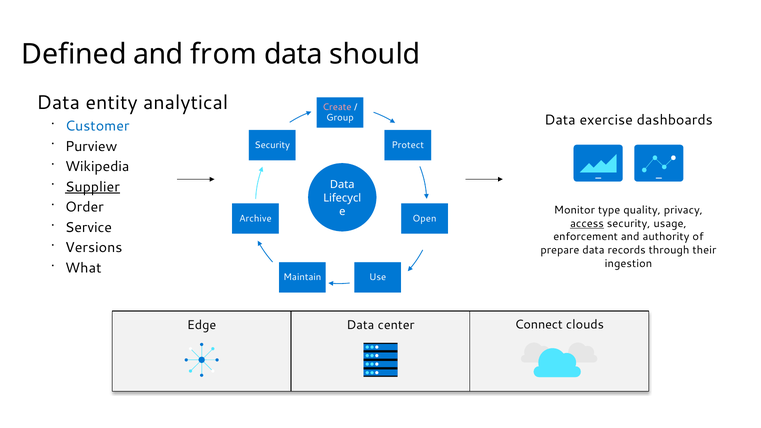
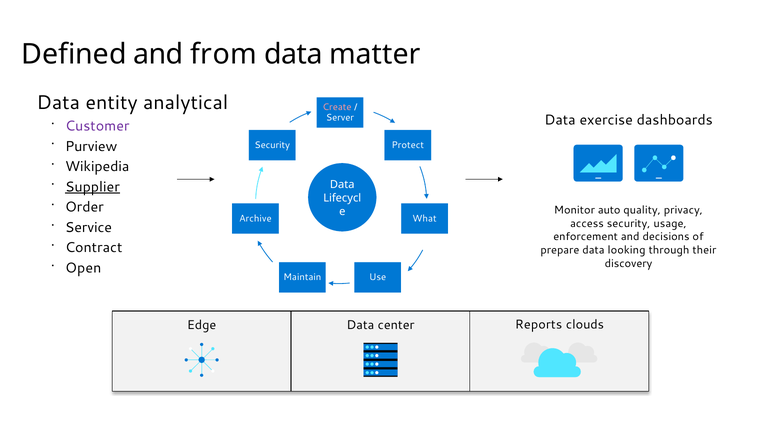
should: should -> matter (375, 54)
Group: Group -> Server (340, 118)
Customer colour: blue -> purple (97, 126)
type: type -> auto (609, 210)
Open: Open -> What (424, 218)
access underline: present -> none (587, 223)
authority: authority -> decisions (666, 237)
Versions: Versions -> Contract (94, 248)
records: records -> looking (627, 250)
ingestion: ingestion -> discovery (629, 263)
What: What -> Open (83, 268)
Connect: Connect -> Reports (539, 325)
